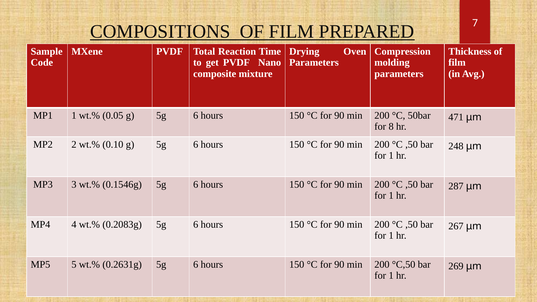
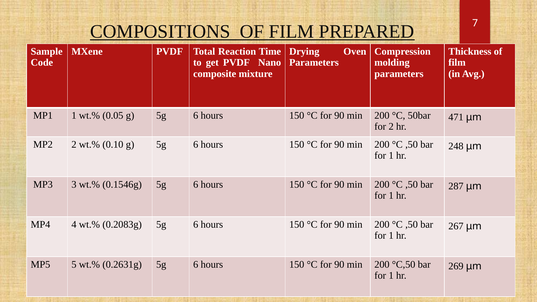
for 8: 8 -> 2 (391, 127)
